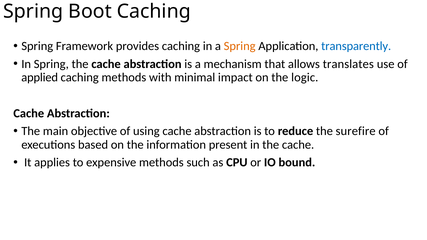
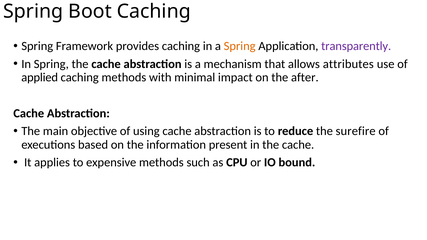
transparently colour: blue -> purple (356, 46)
translates: translates -> attributes (348, 64)
logic: logic -> after (305, 78)
